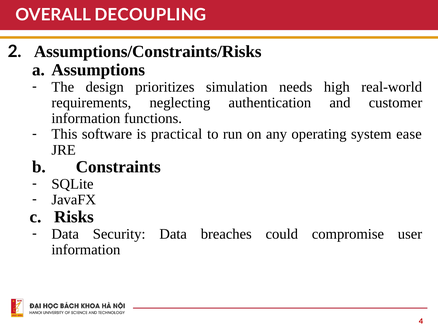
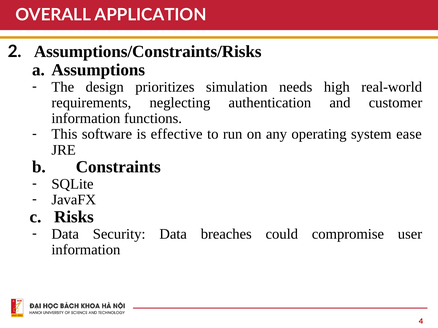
DECOUPLING: DECOUPLING -> APPLICATION (151, 15)
practical: practical -> effective (177, 134)
